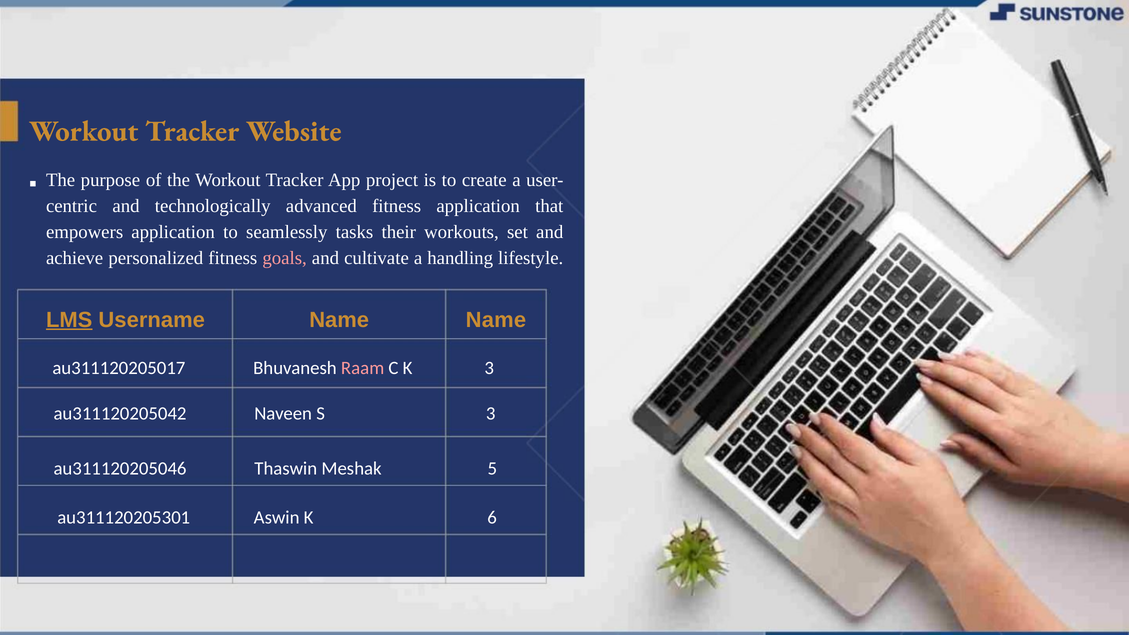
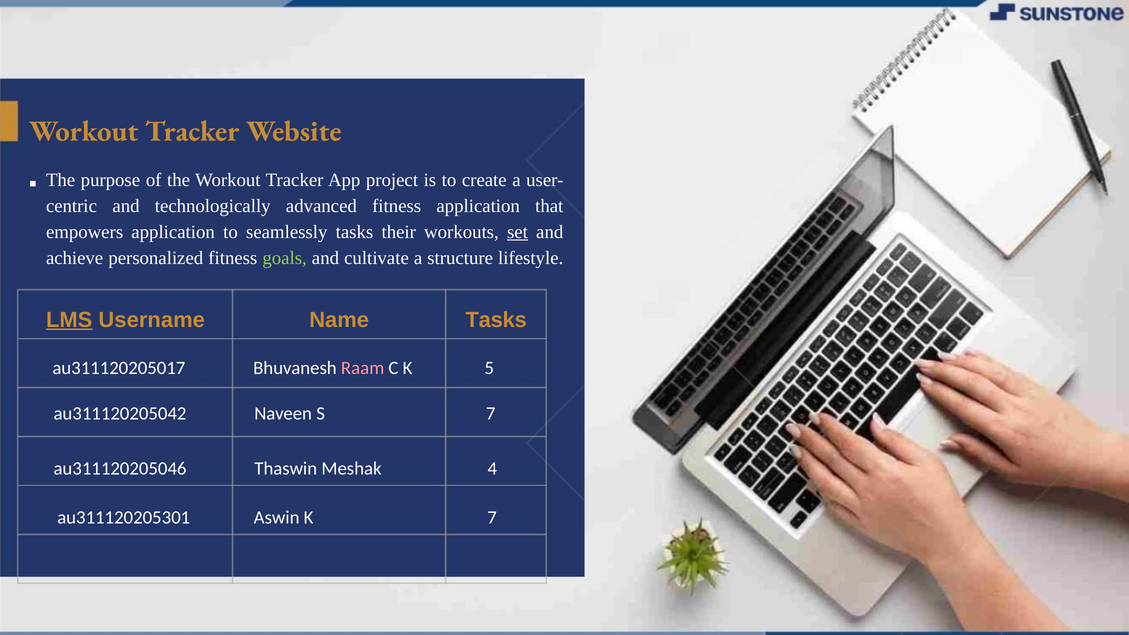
set underline: none -> present (517, 232)
goals colour: pink -> light green (285, 258)
handling: handling -> structure (460, 258)
Name Name: Name -> Tasks (496, 320)
K 3: 3 -> 5 (489, 368)
S 3: 3 -> 7 (491, 414)
5: 5 -> 4 (492, 469)
K 6: 6 -> 7 (492, 517)
